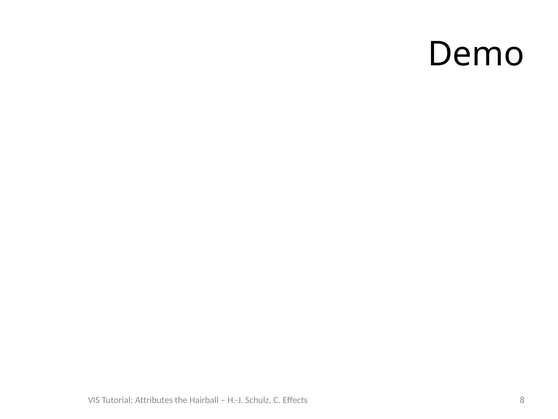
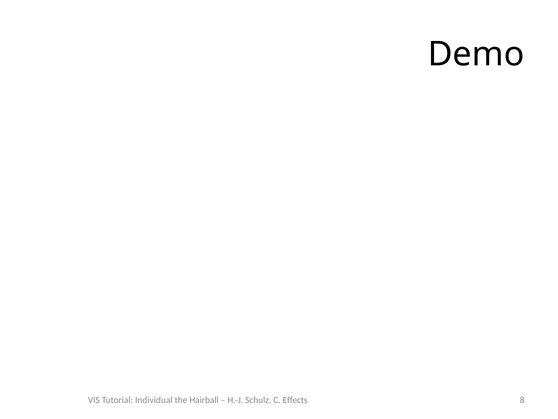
Attributes: Attributes -> Individual (154, 400)
